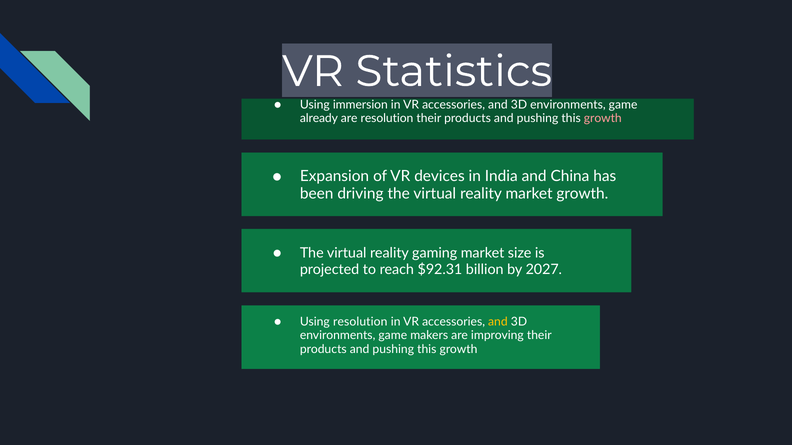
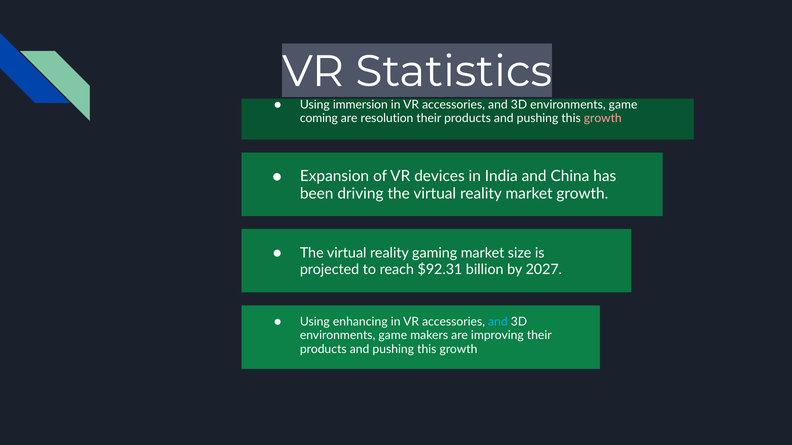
already: already -> coming (319, 119)
Using resolution: resolution -> enhancing (360, 322)
and colour: yellow -> light blue (498, 322)
